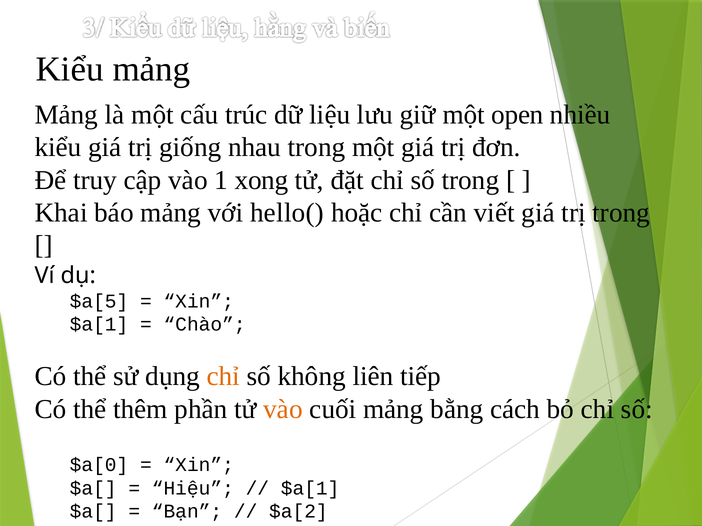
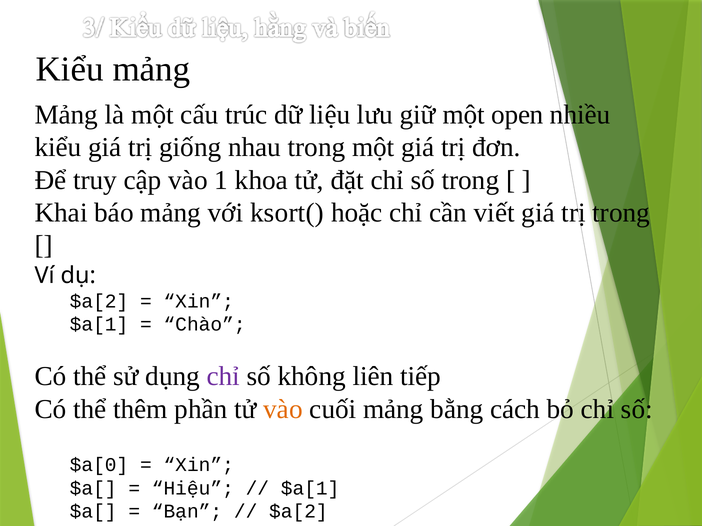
xong: xong -> khoa (261, 180)
hello(: hello( -> ksort( (287, 213)
$a[5: $a[5 -> $a[2 (99, 301)
chỉ colour: orange -> purple (223, 377)
